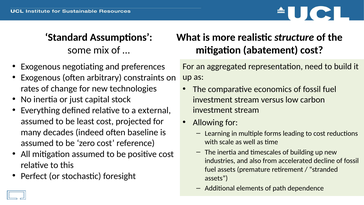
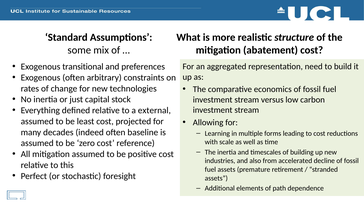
negotiating: negotiating -> transitional (83, 67)
